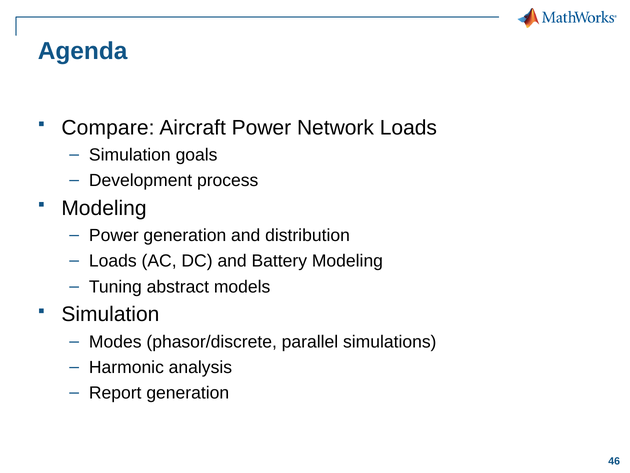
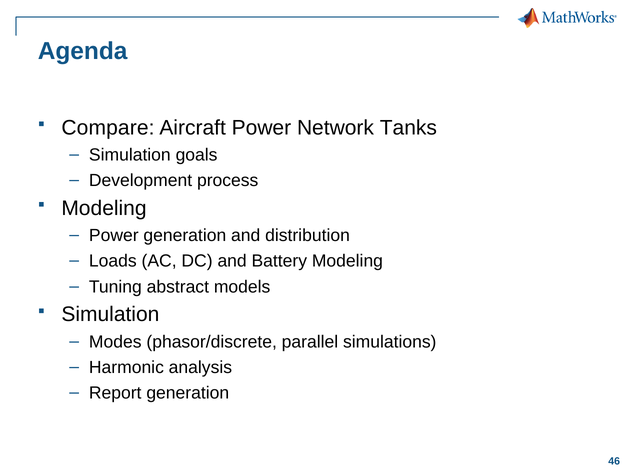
Network Loads: Loads -> Tanks (408, 127)
